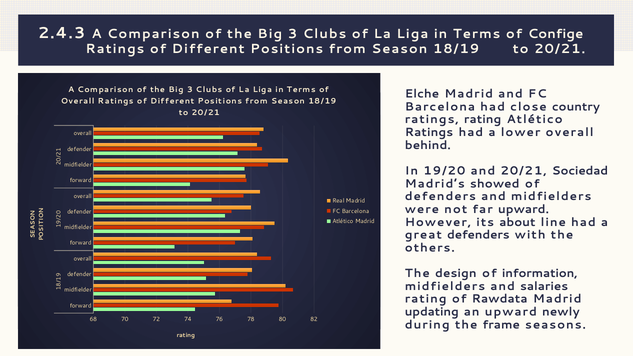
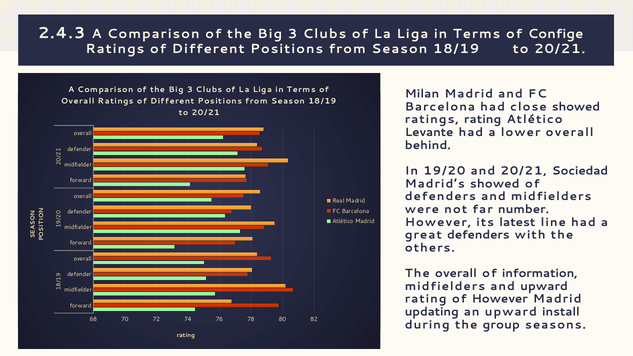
Elche: Elche -> Milan (422, 94)
close country: country -> showed (576, 107)
Ratings: Ratings -> Levante (429, 132)
far upward: upward -> number (523, 209)
about: about -> latest (517, 222)
The design: design -> overall (456, 273)
and salaries: salaries -> upward (544, 286)
of Rawdata: Rawdata -> However (500, 299)
newly: newly -> install (561, 312)
frame: frame -> group (501, 325)
